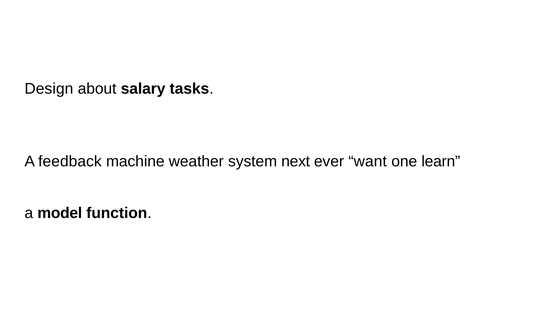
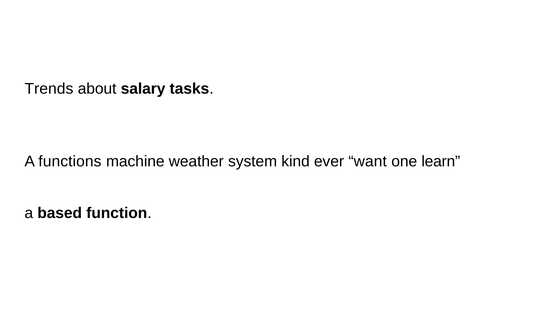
Design: Design -> Trends (49, 89)
feedback: feedback -> functions (70, 161)
next: next -> kind (296, 161)
model: model -> based (60, 213)
